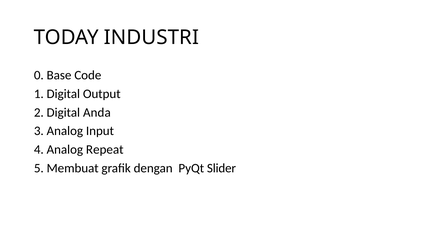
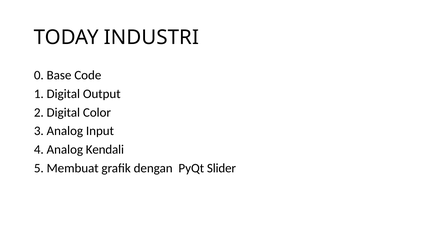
Anda: Anda -> Color (97, 113)
Repeat: Repeat -> Kendali (105, 150)
